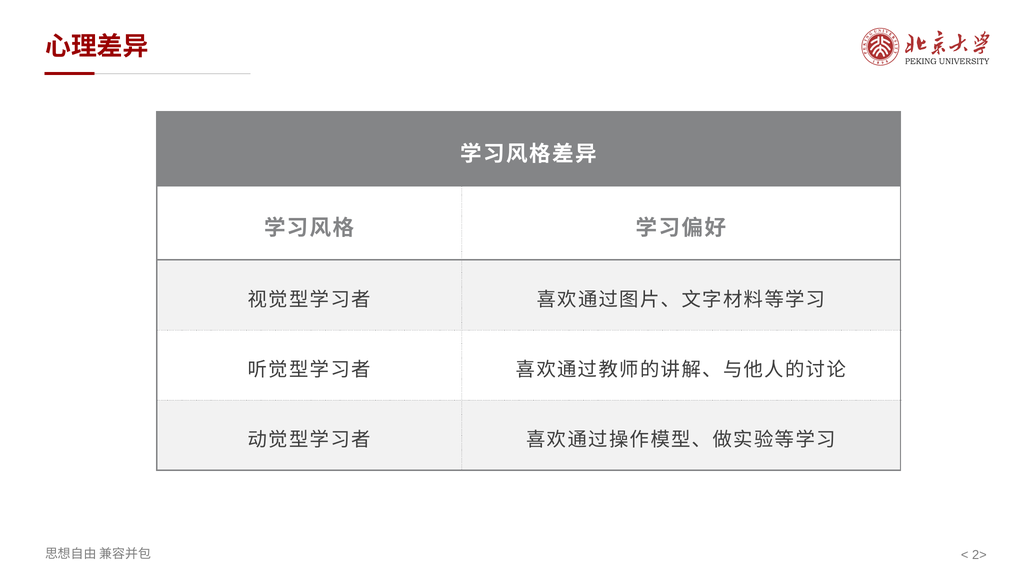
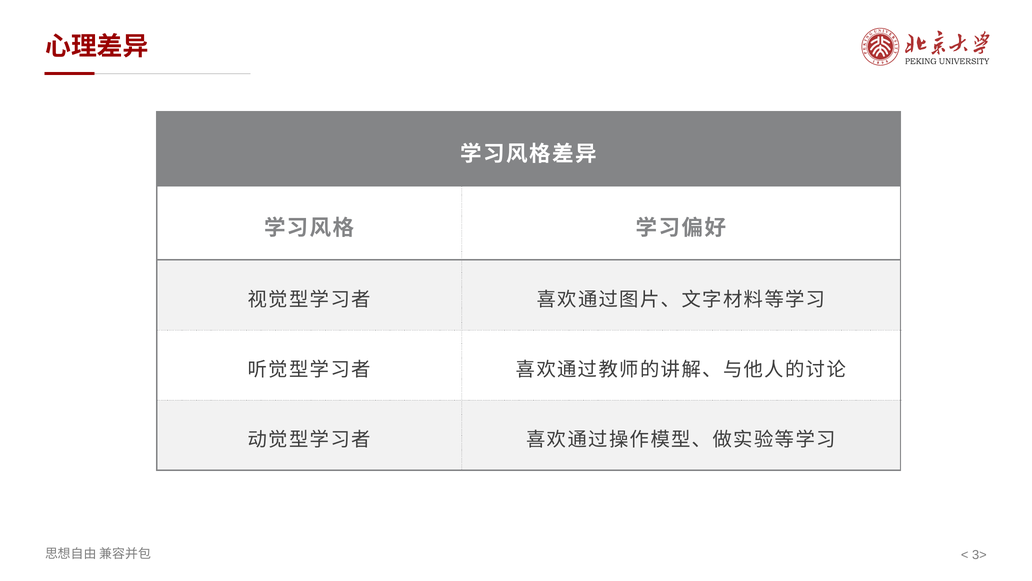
2>: 2> -> 3> (979, 554)
